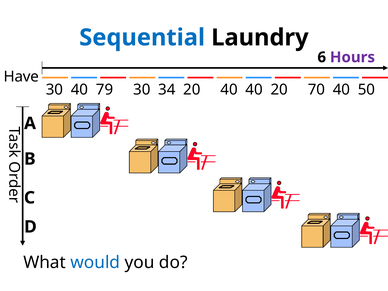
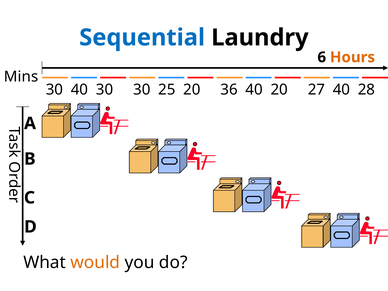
Hours colour: purple -> orange (352, 57)
Have: Have -> Mins (21, 77)
40 79: 79 -> 30 (105, 90)
34: 34 -> 25 (167, 90)
20 40: 40 -> 36 (229, 90)
70: 70 -> 27 (316, 90)
50: 50 -> 28 (366, 90)
would colour: blue -> orange (95, 262)
